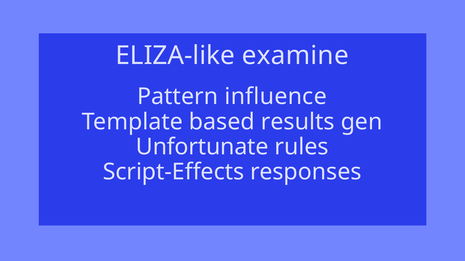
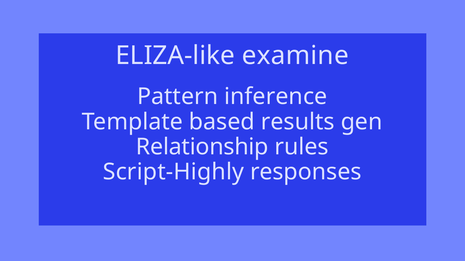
influence: influence -> inference (276, 97)
Unfortunate: Unfortunate -> Relationship (202, 147)
Script-Effects: Script-Effects -> Script-Highly (173, 172)
